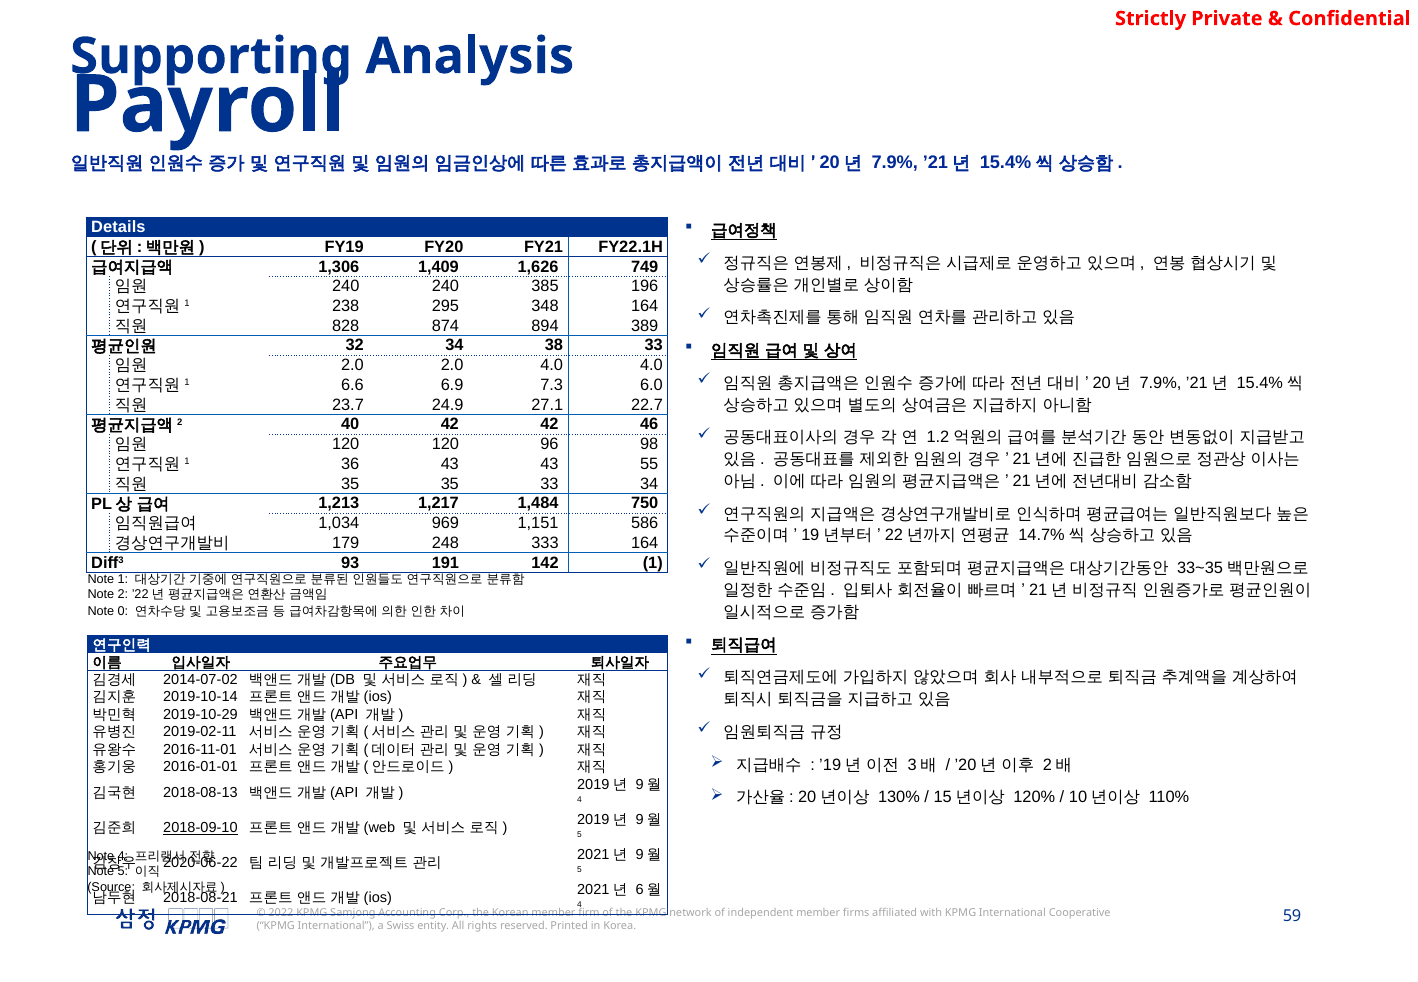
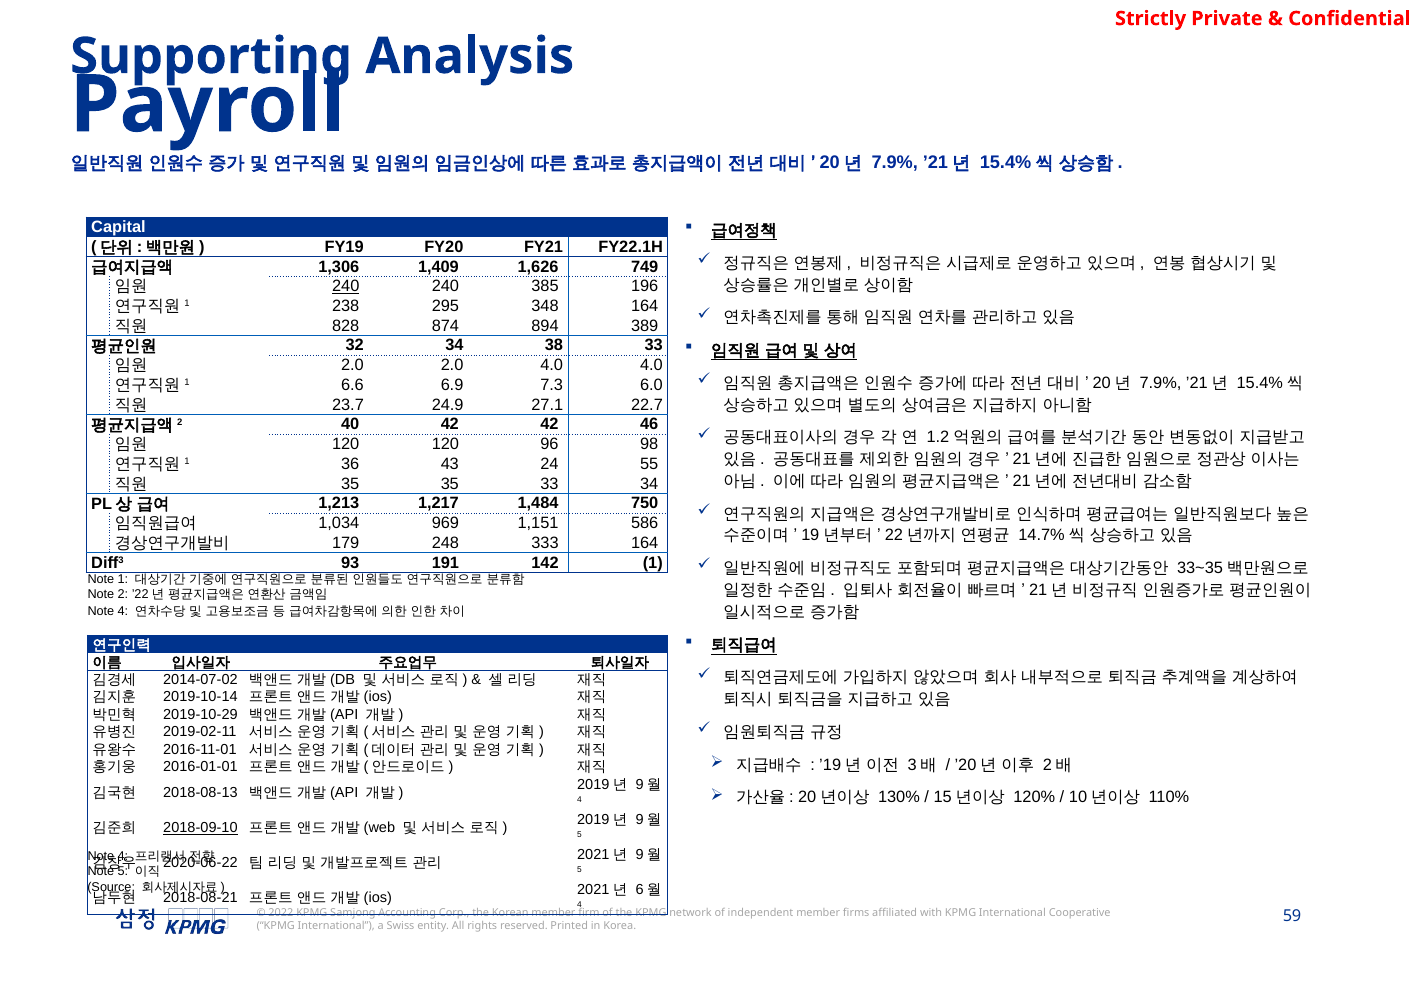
Details: Details -> Capital (118, 227)
240 underline: none -> present (346, 286)
43 43: 43 -> 24 (549, 464)
0: 0 -> 4 (123, 611)
